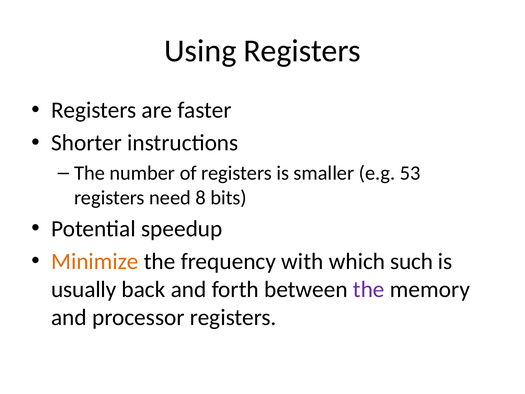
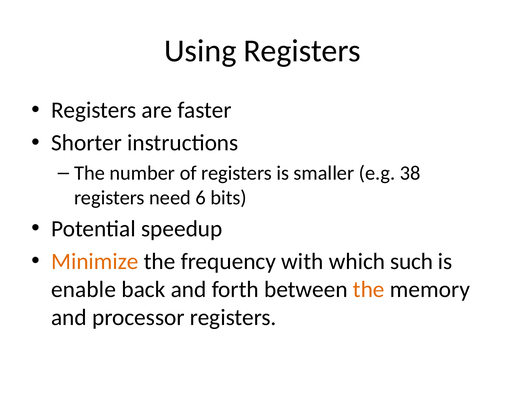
53: 53 -> 38 (410, 173)
8: 8 -> 6 (201, 197)
usually: usually -> enable (84, 289)
the colour: purple -> orange (369, 289)
